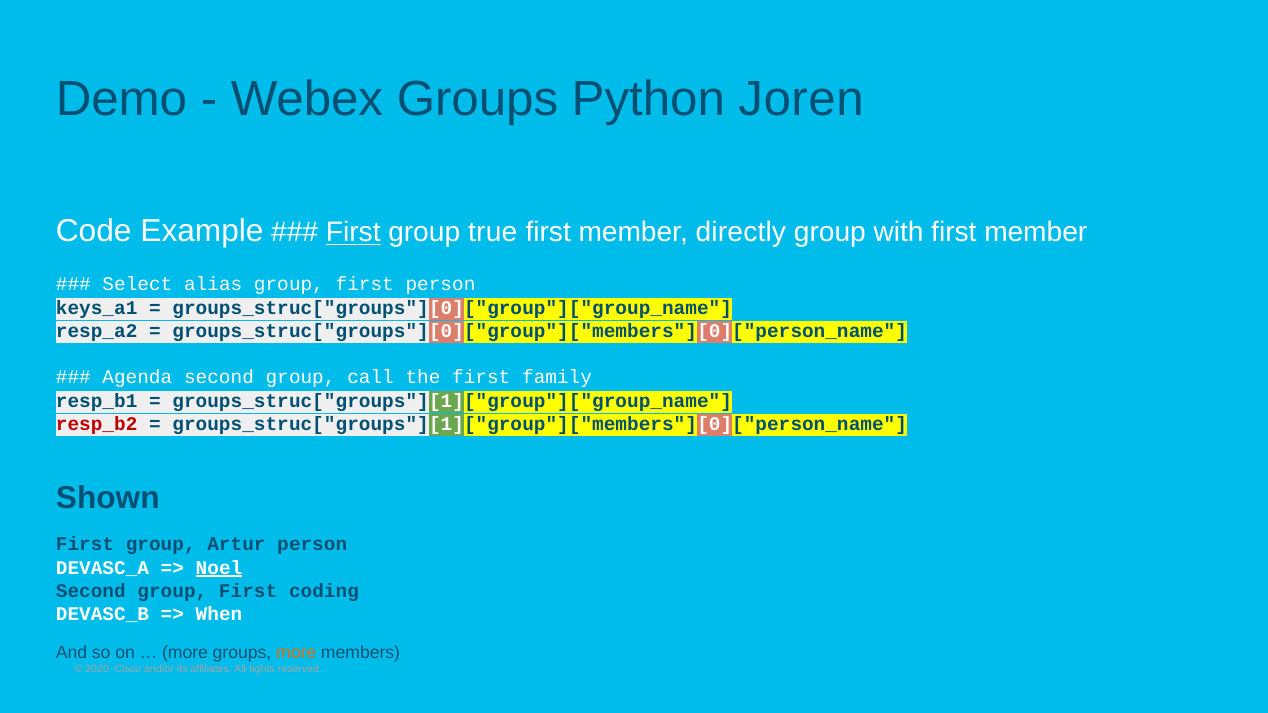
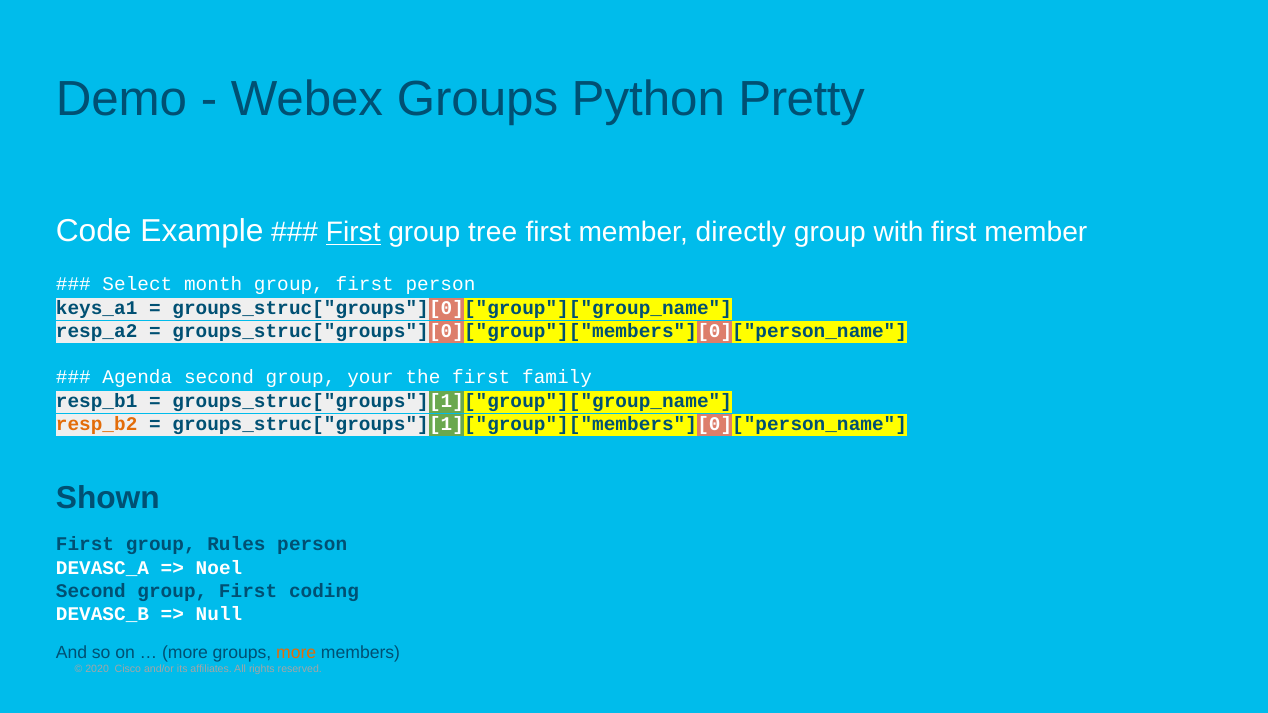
Joren: Joren -> Pretty (802, 99)
true: true -> tree (493, 233)
alias: alias -> month (213, 285)
call: call -> your (371, 378)
resp_b2 colour: red -> orange (97, 424)
Artur: Artur -> Rules (236, 545)
Noel underline: present -> none (219, 568)
When: When -> Null (219, 614)
